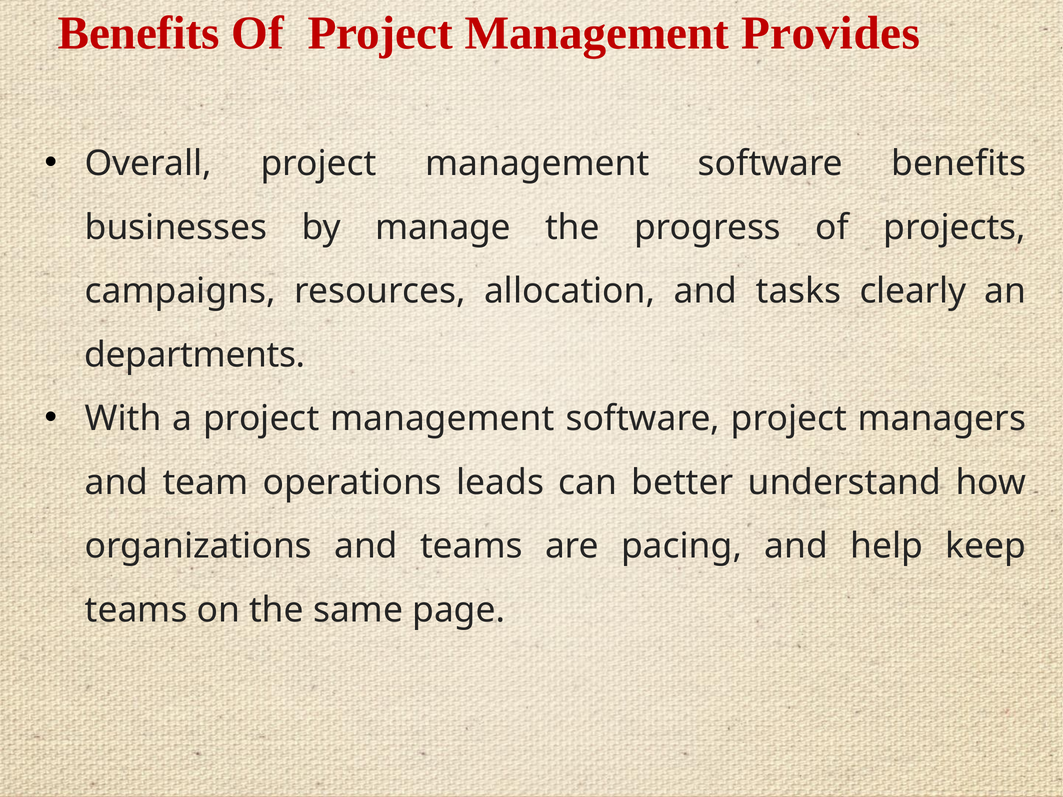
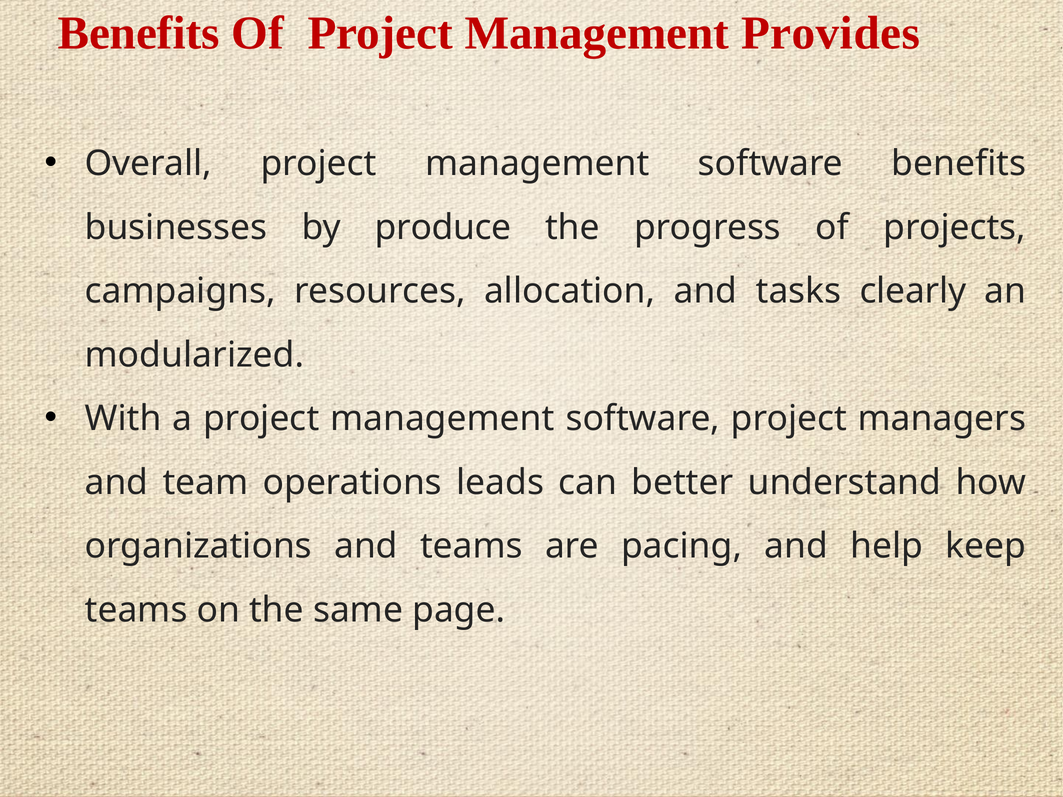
manage: manage -> produce (443, 228)
departments: departments -> modularized (195, 355)
